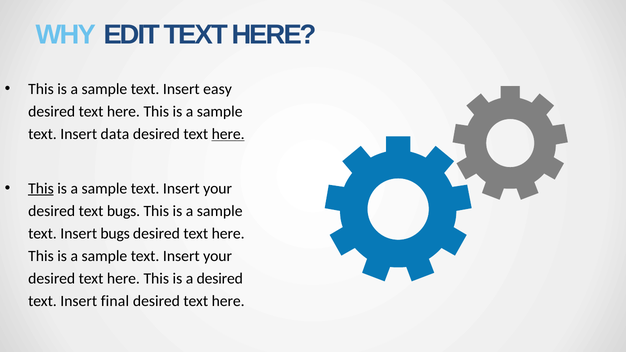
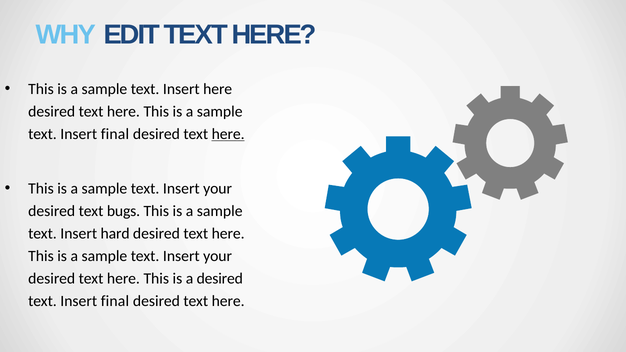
Insert easy: easy -> here (218, 89)
data: data -> final (115, 134)
This underline: present -> none (41, 188)
Insert bugs: bugs -> hard (115, 234)
